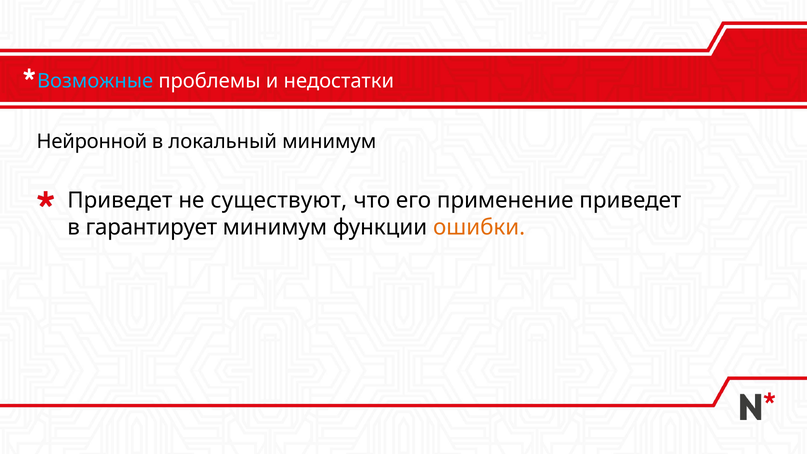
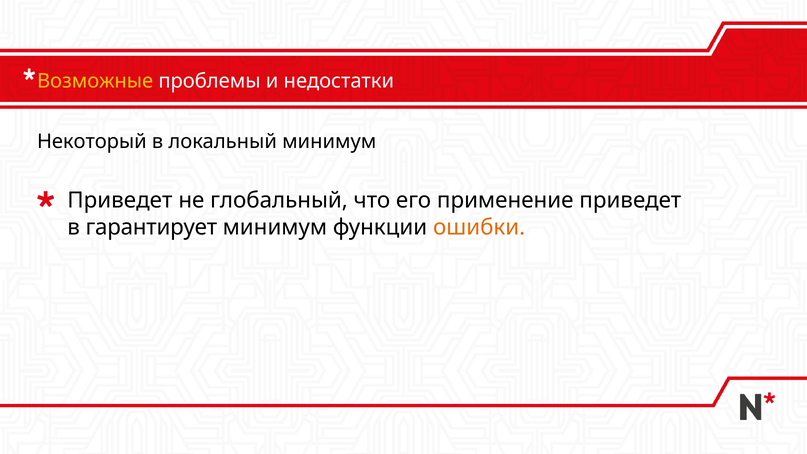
Возможные colour: light blue -> yellow (95, 81)
Нейронной: Нейронной -> Некоторый (92, 142)
существуют: существуют -> глобальный (279, 200)
